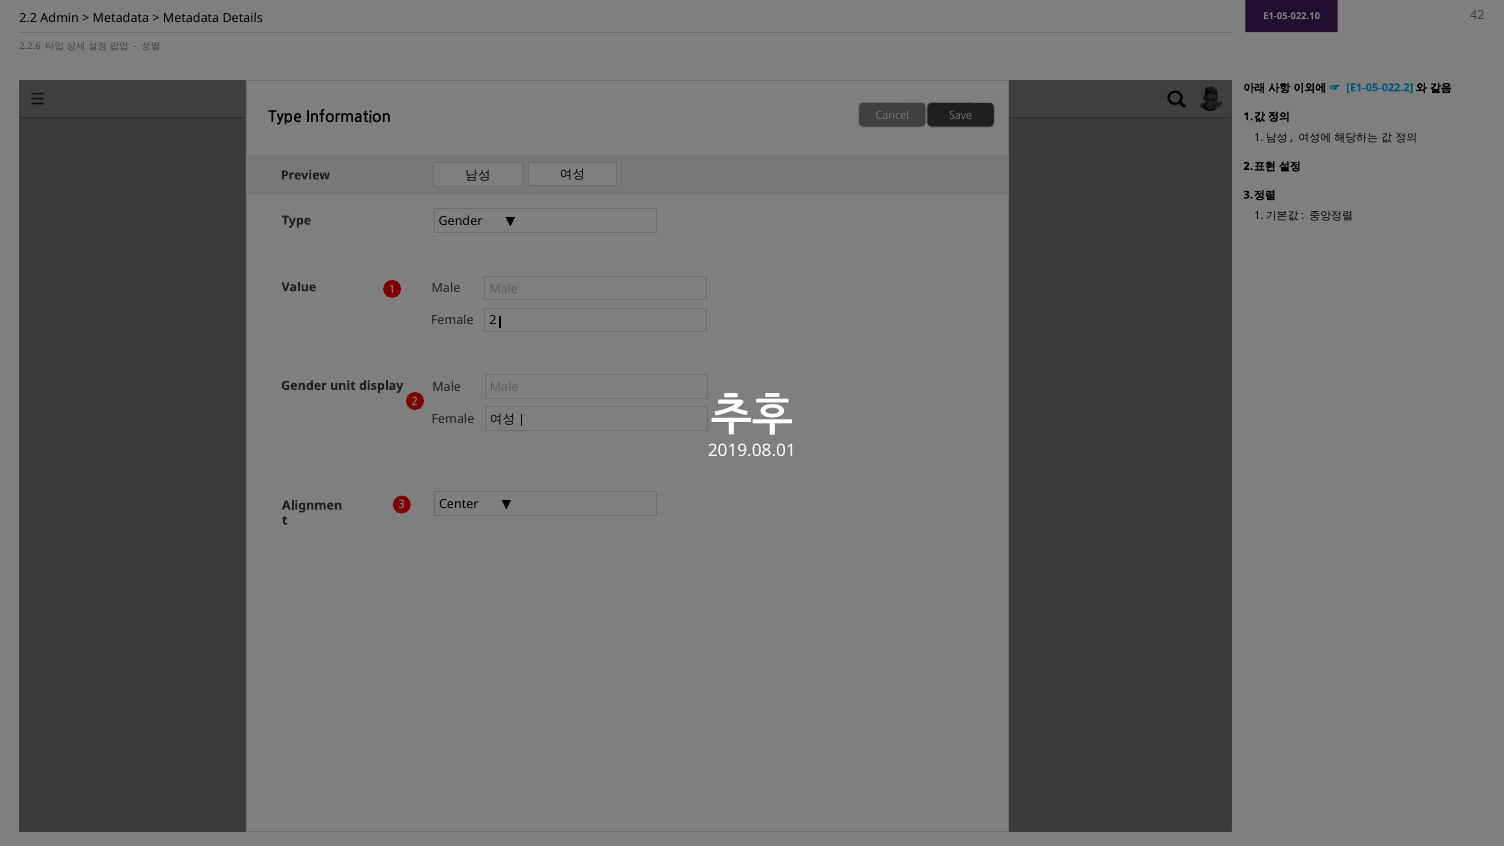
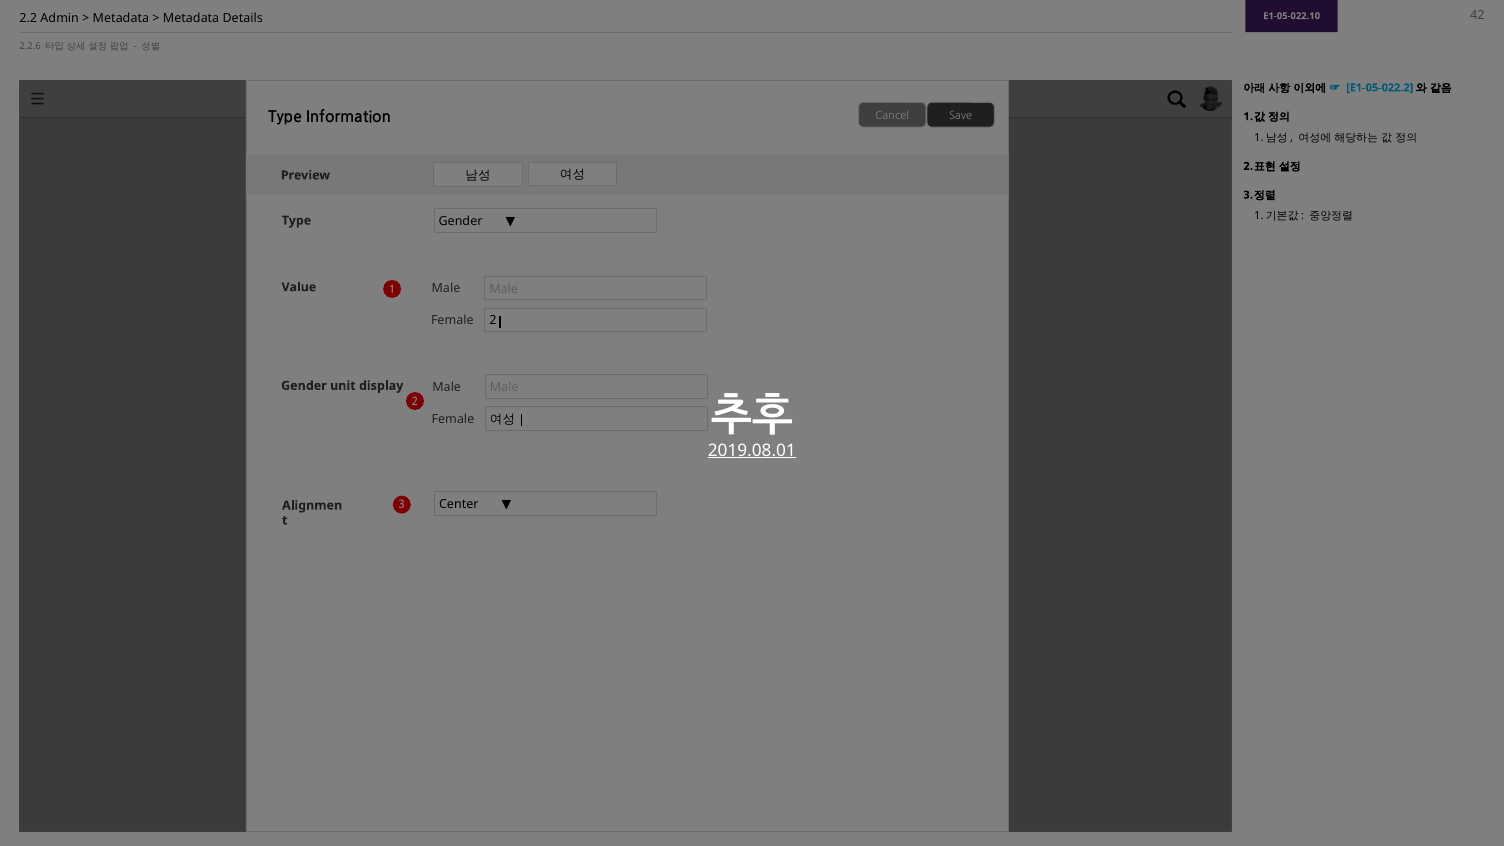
2019.08.01 underline: none -> present (752, 450)
